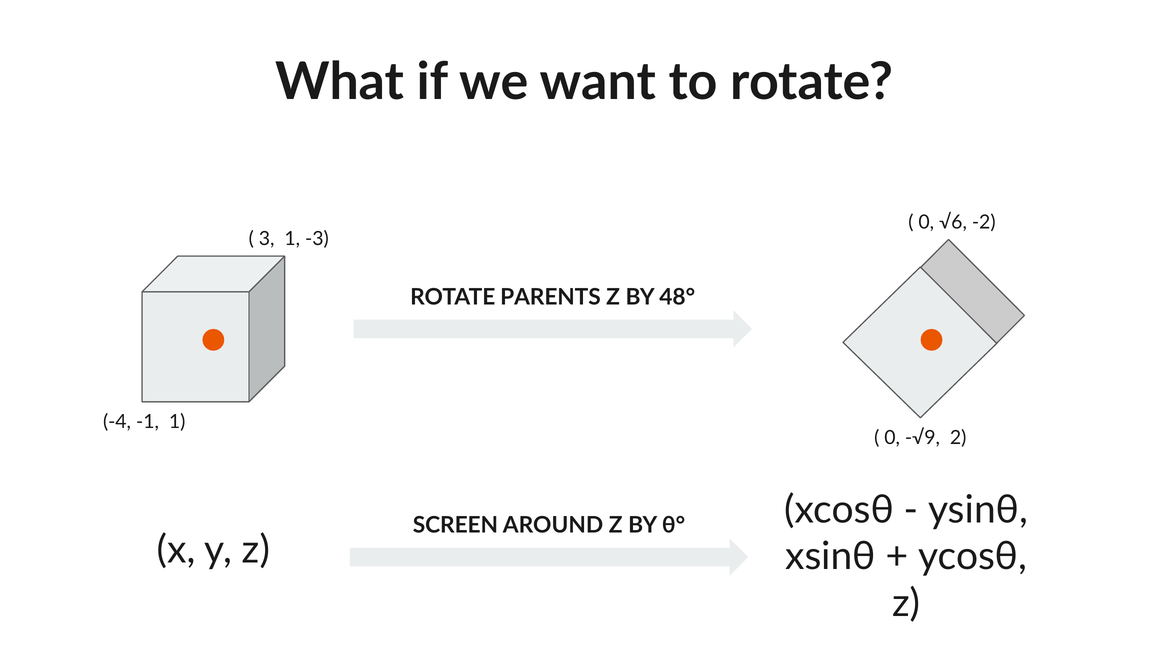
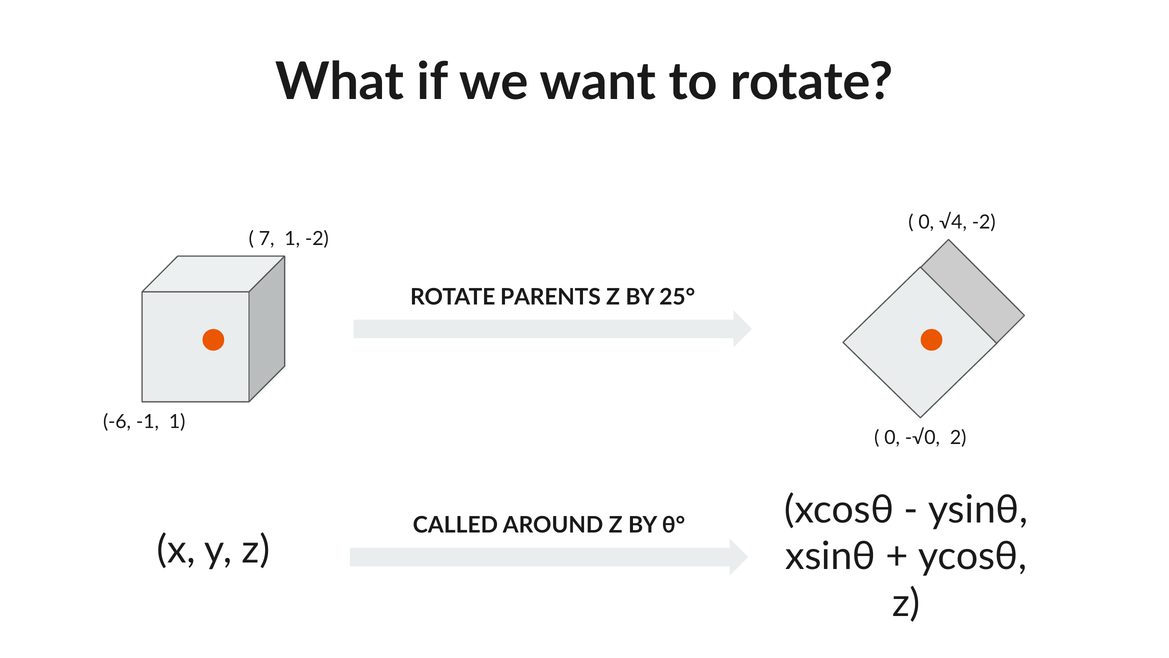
√6: √6 -> √4 (953, 222)
3: 3 -> 7 (267, 239)
1 -3: -3 -> -2 (317, 239)
48°: 48° -> 25° (677, 297)
-4: -4 -> -6 (117, 421)
-√9: -√9 -> -√0 (922, 437)
SCREEN: SCREEN -> CALLED (455, 525)
